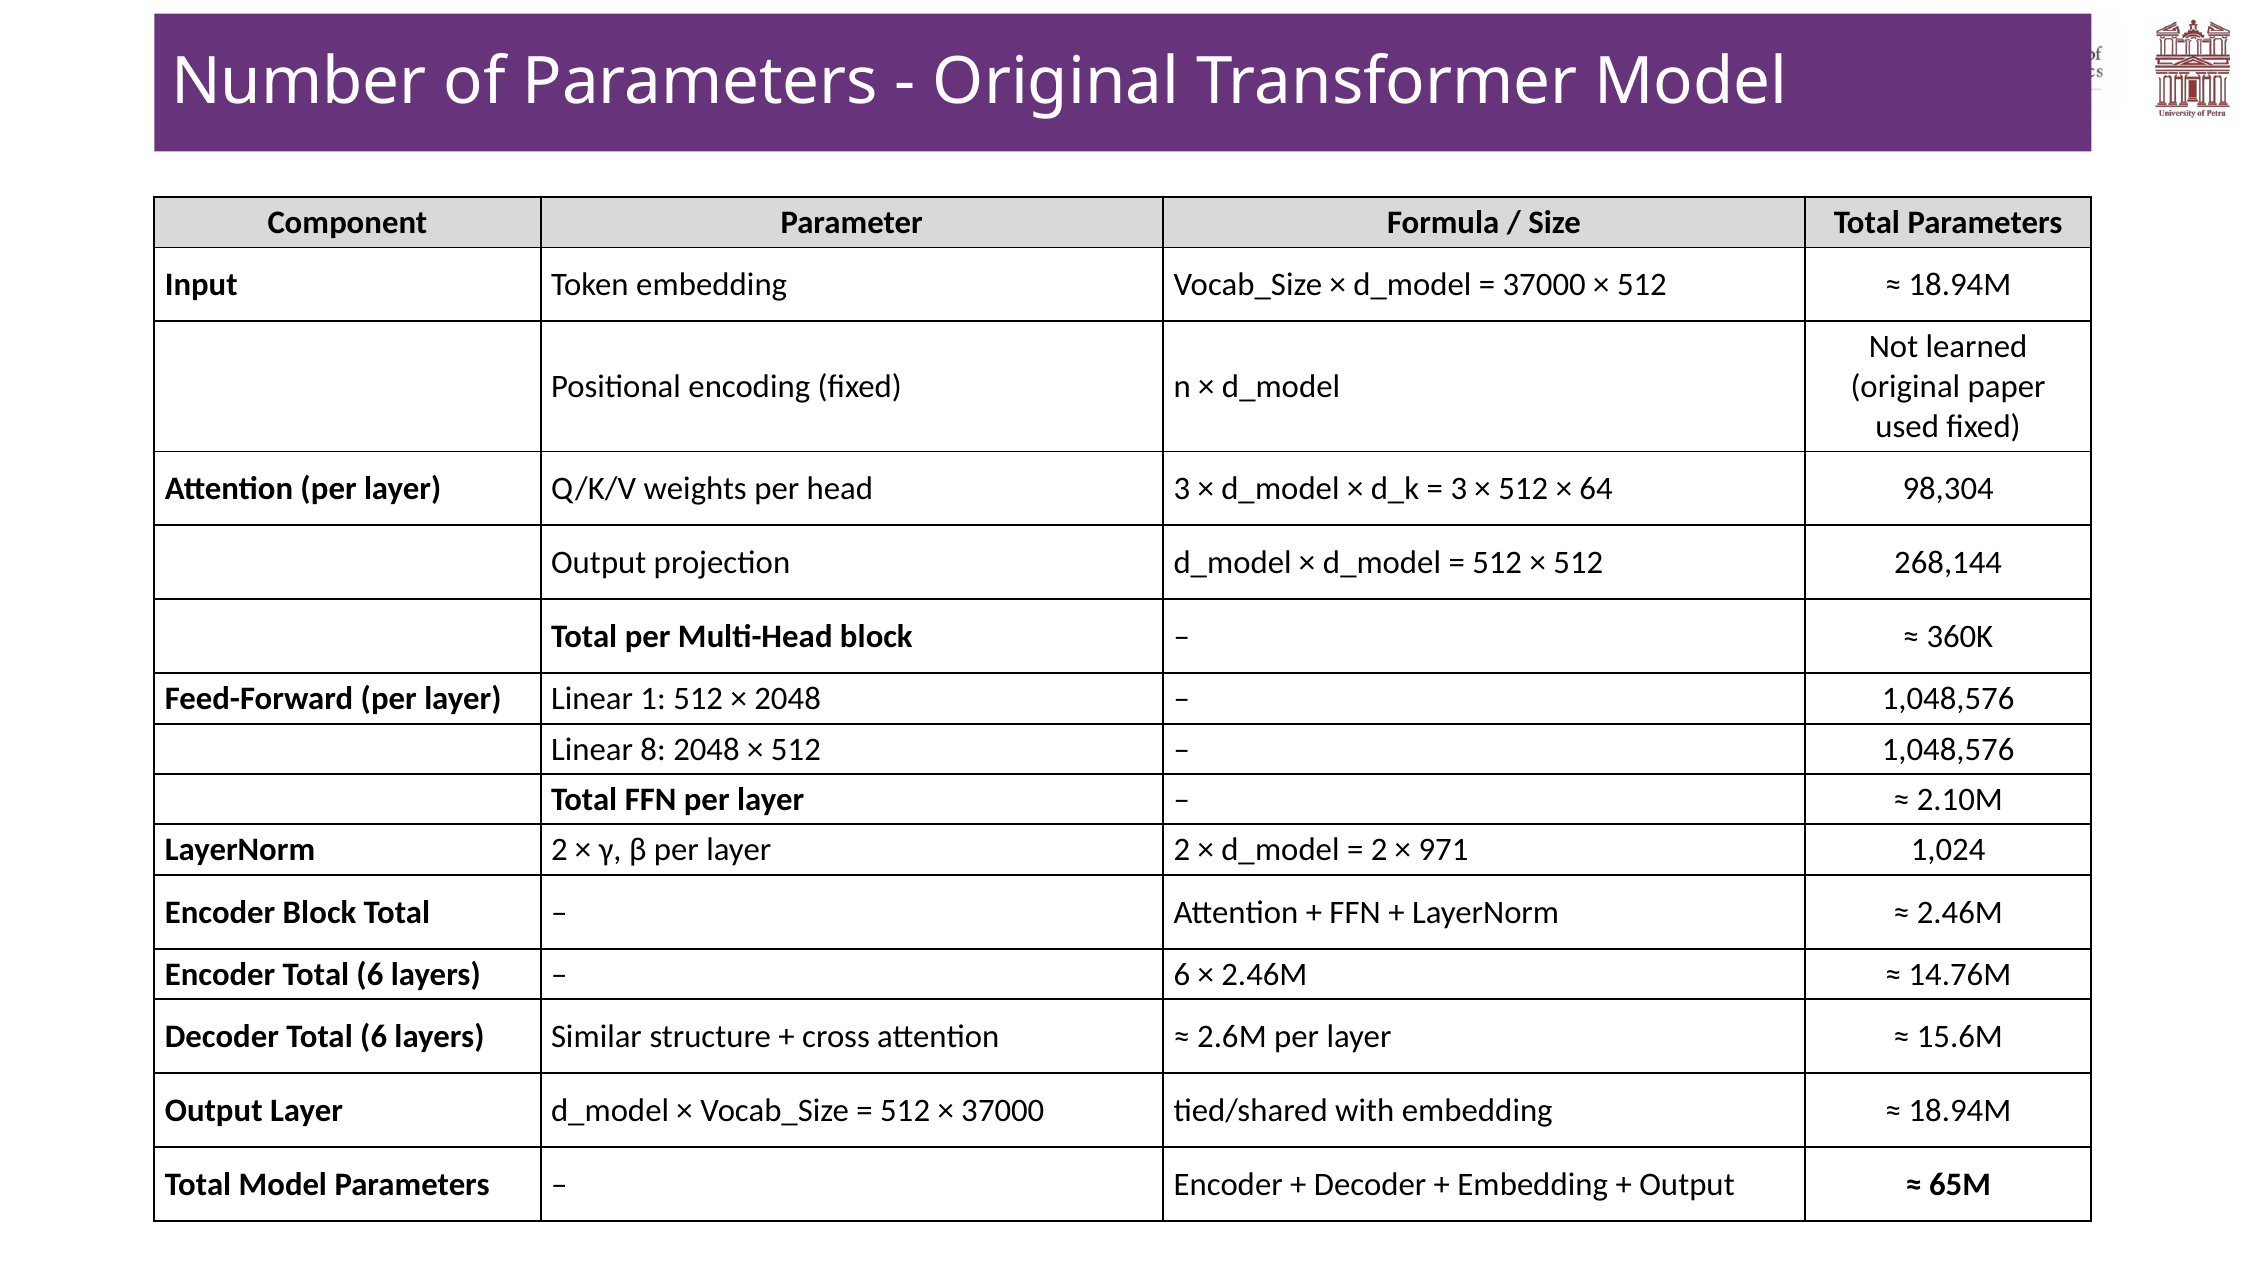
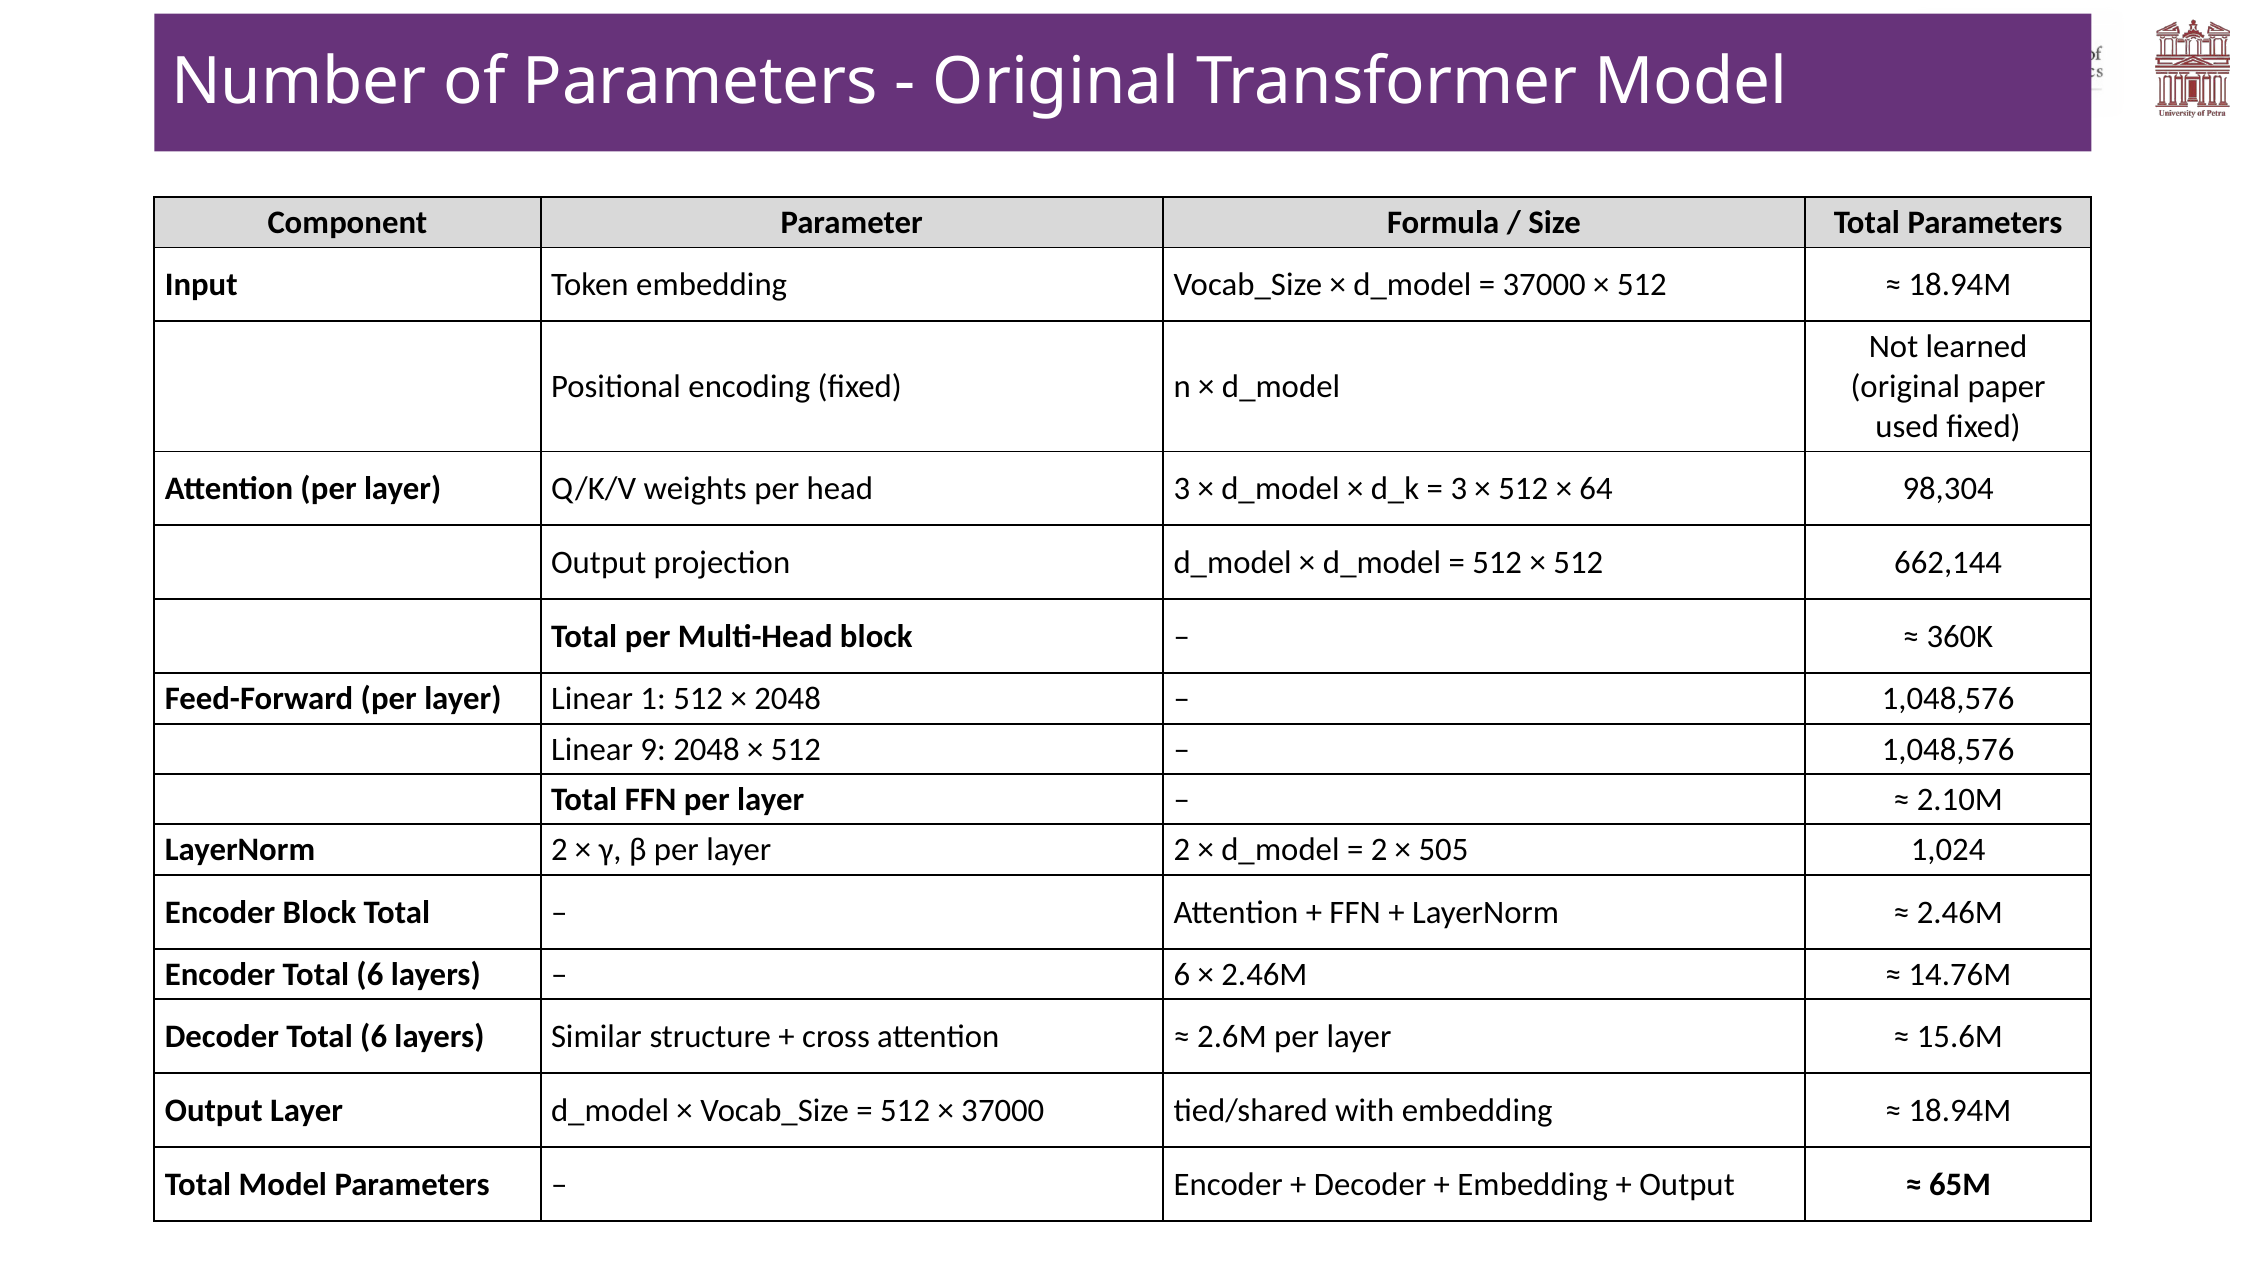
268,144: 268,144 -> 662,144 (1948, 563)
8: 8 -> 9 (653, 749)
971: 971 -> 505 (1444, 850)
